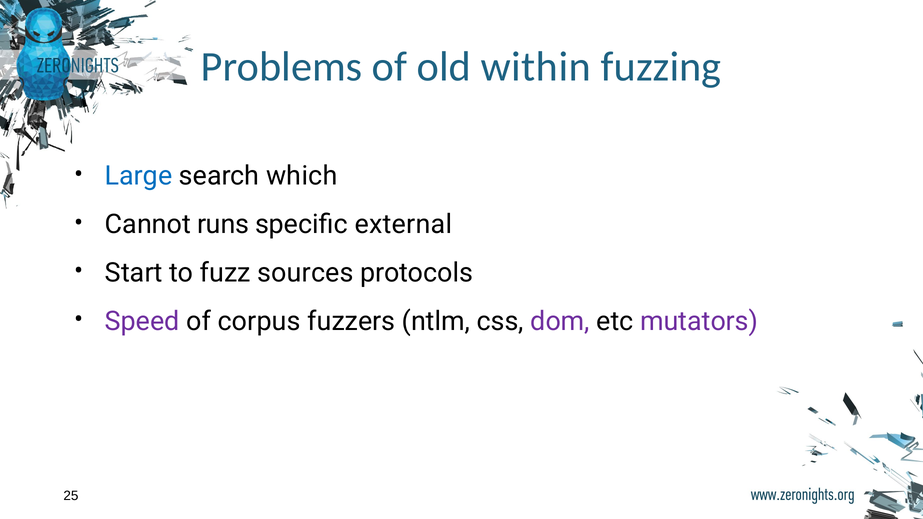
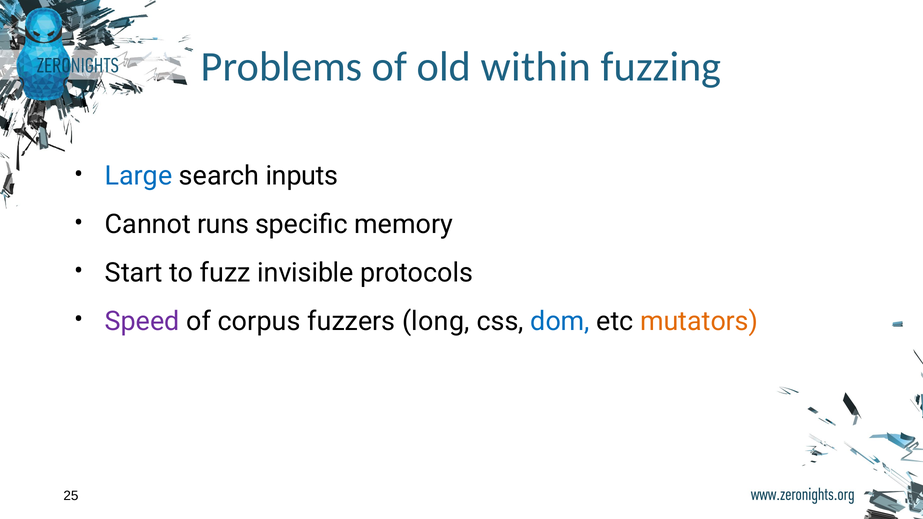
which: which -> inputs (302, 176)
external: external -> memory (404, 224)
sources: sources -> invisible (306, 273)
ntlm: ntlm -> long (436, 321)
dom colour: purple -> blue (560, 321)
mutators colour: purple -> orange (699, 321)
